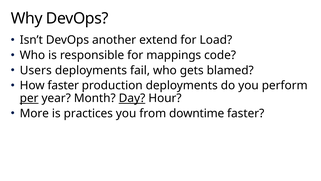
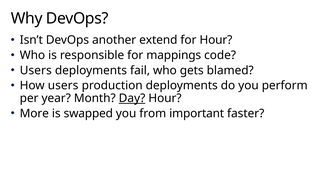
for Load: Load -> Hour (216, 40)
How faster: faster -> users (63, 85)
per underline: present -> none (29, 98)
practices: practices -> swapped (88, 113)
downtime: downtime -> important (197, 113)
